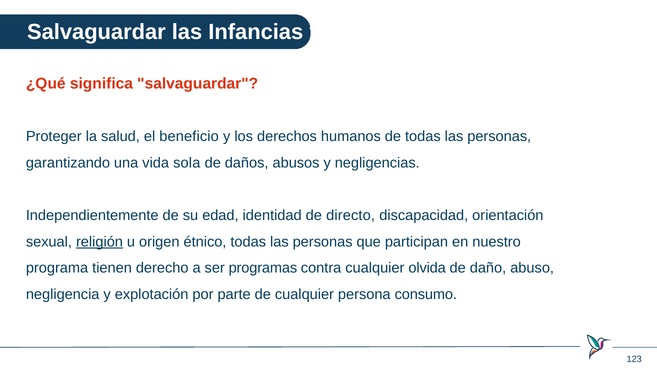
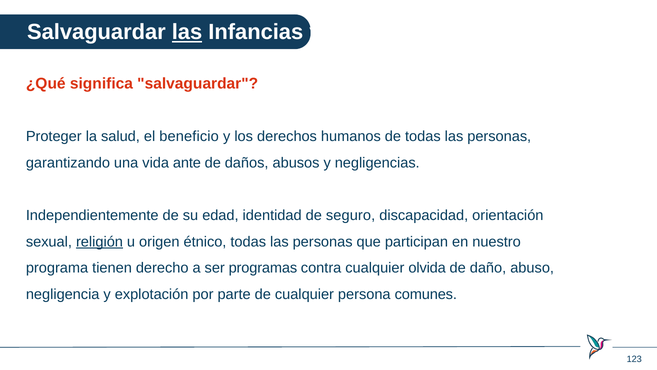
las underline: none -> present (187, 32)
sola: sola -> ante (187, 163)
directo: directo -> seguro (351, 215)
consumo: consumo -> comunes (426, 294)
